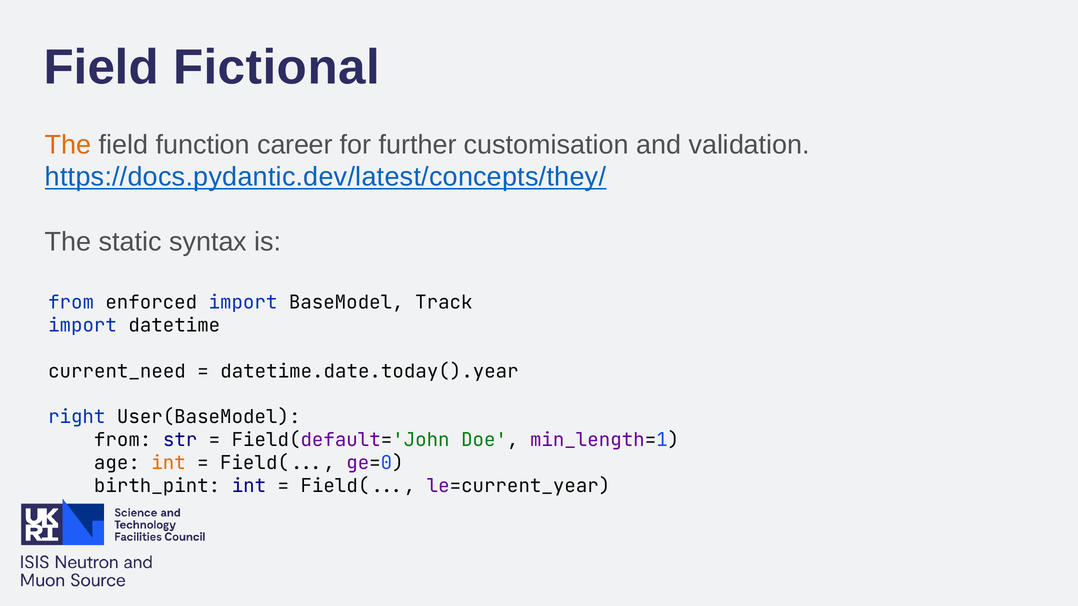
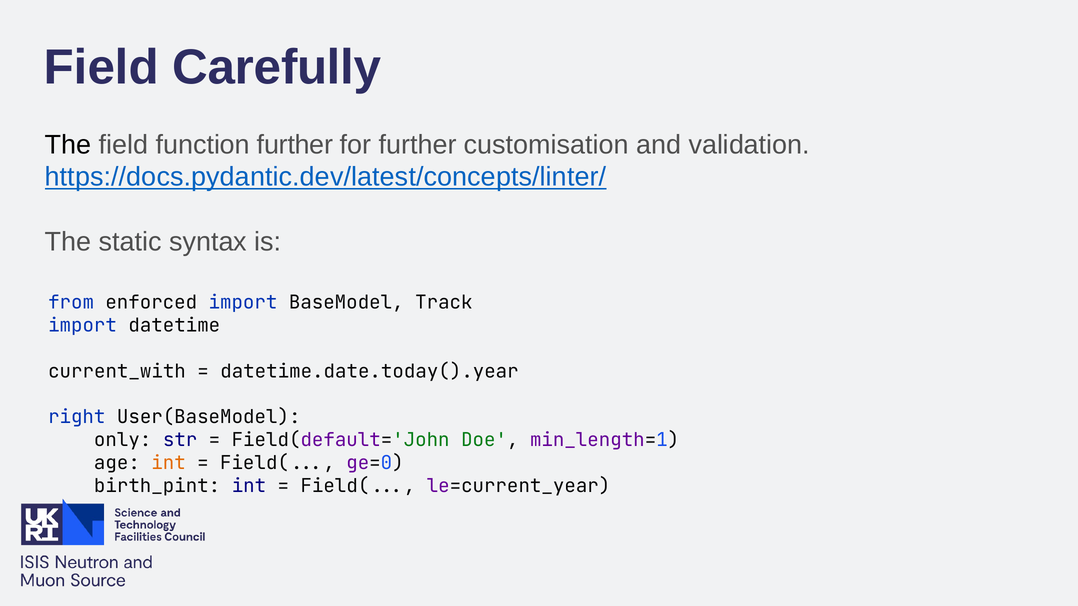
Fictional: Fictional -> Carefully (277, 68)
The colour: orange -> black (68, 145)
function career: career -> further (295, 145)
https://docs.pydantic.dev/latest/concepts/they/: https://docs.pydantic.dev/latest/concepts/they/ -> https://docs.pydantic.dev/latest/concepts/linter/ (326, 177)
current_need: current_need -> current_with (117, 371)
from: from -> only (123, 440)
